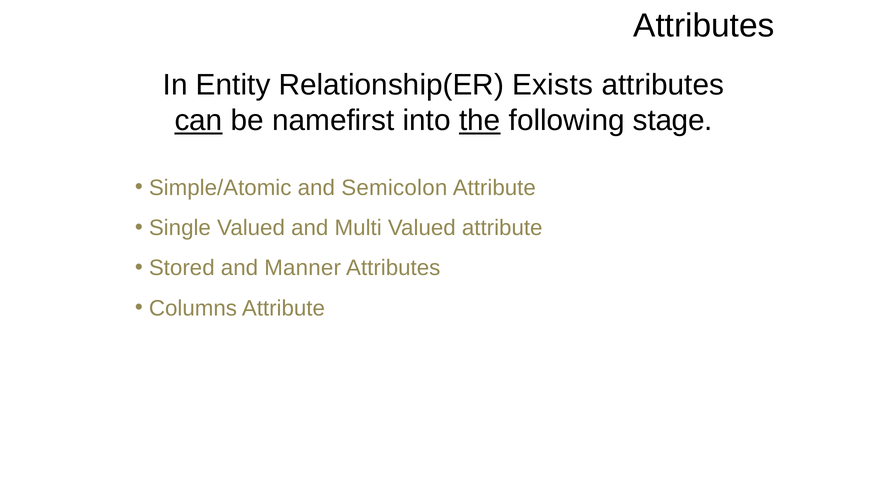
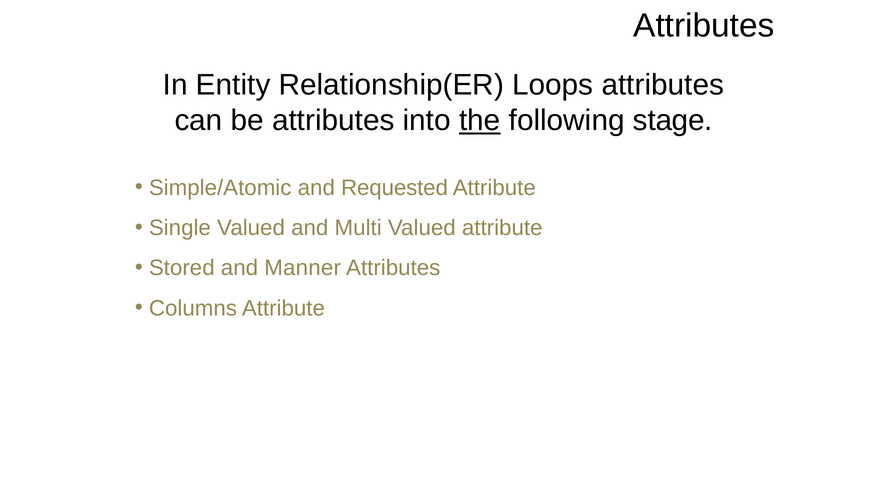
Exists: Exists -> Loops (553, 85)
can underline: present -> none (198, 121)
be namefirst: namefirst -> attributes (333, 121)
Semicolon: Semicolon -> Requested (395, 188)
